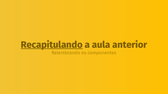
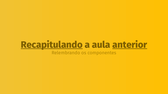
anterior underline: none -> present (130, 45)
